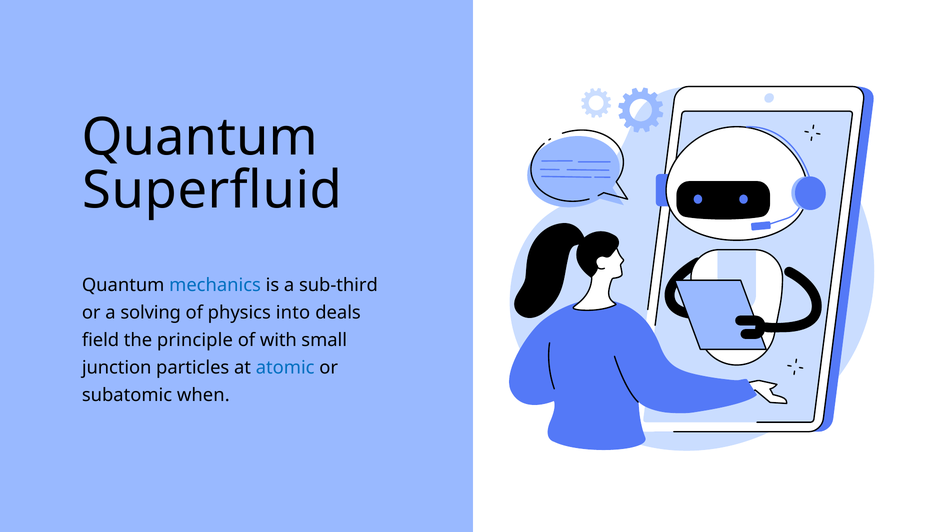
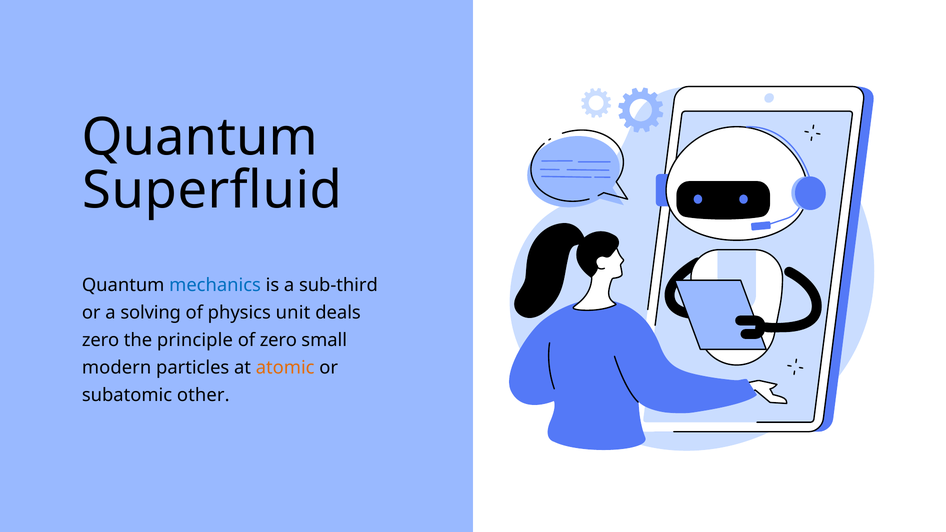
into: into -> unit (293, 313)
field: field -> zero (101, 340)
of with: with -> zero (278, 340)
junction: junction -> modern (117, 368)
atomic colour: blue -> orange (285, 368)
when: when -> other (203, 395)
